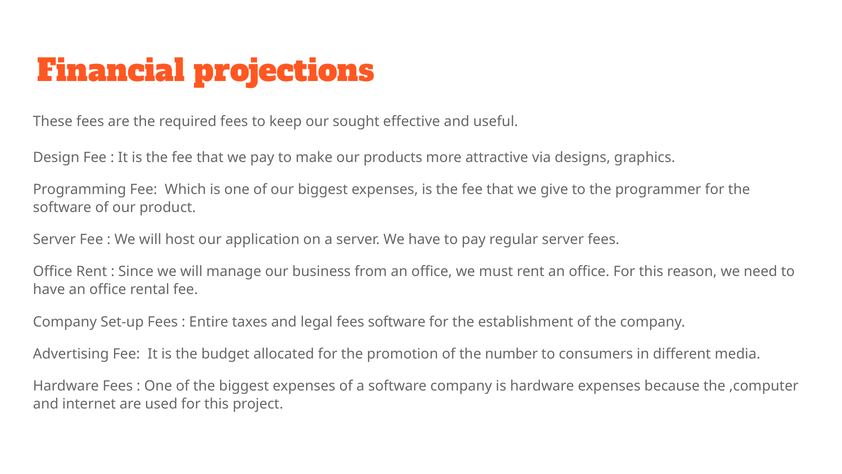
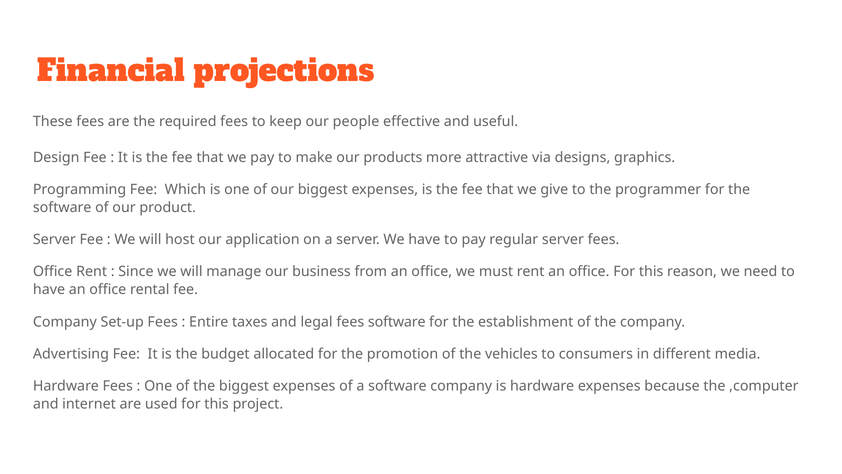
sought: sought -> people (356, 121)
number: number -> vehicles (511, 354)
